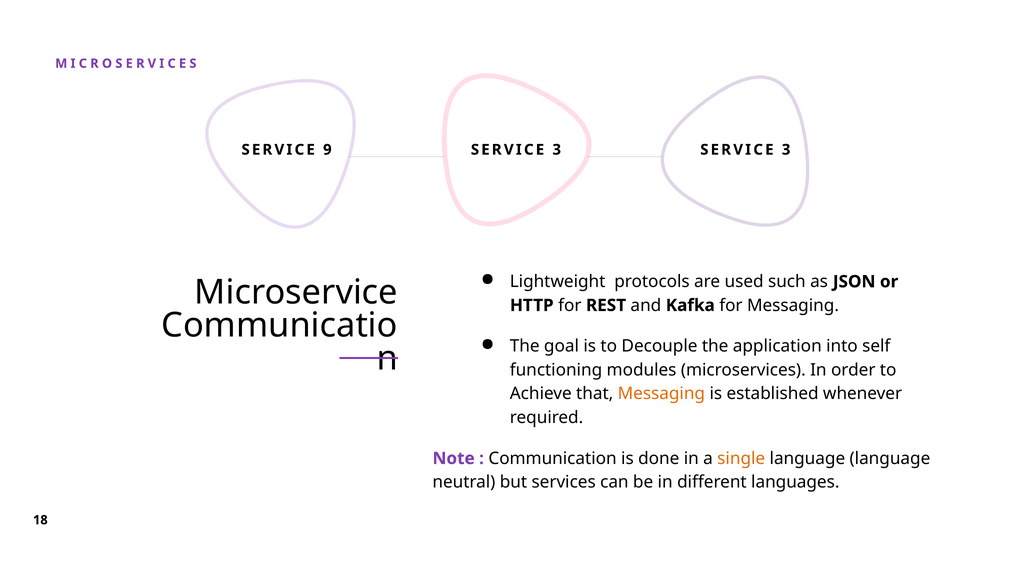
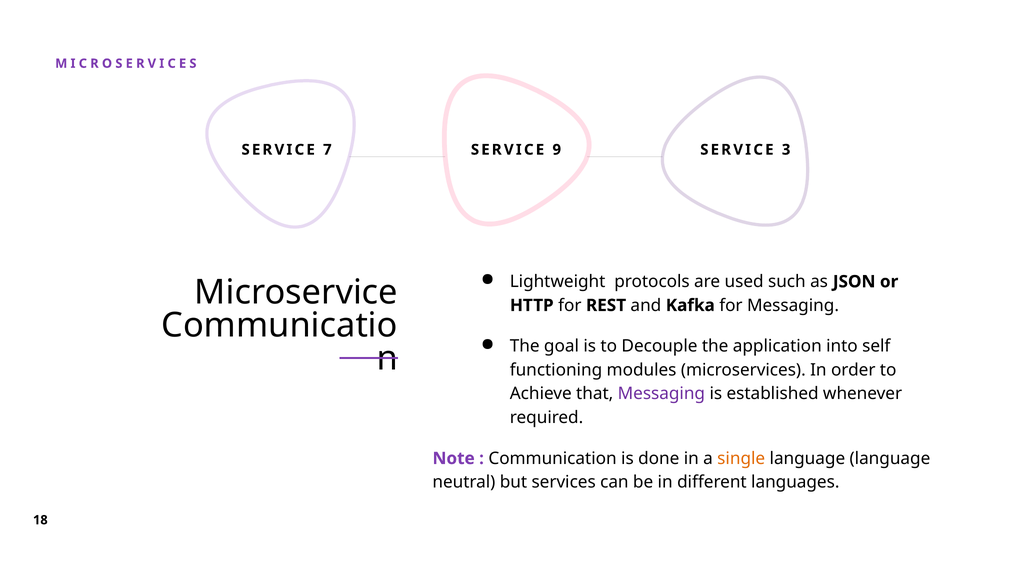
9: 9 -> 7 (327, 150)
3: 3 -> 9 (557, 150)
Messaging colour: orange -> purple (661, 393)
